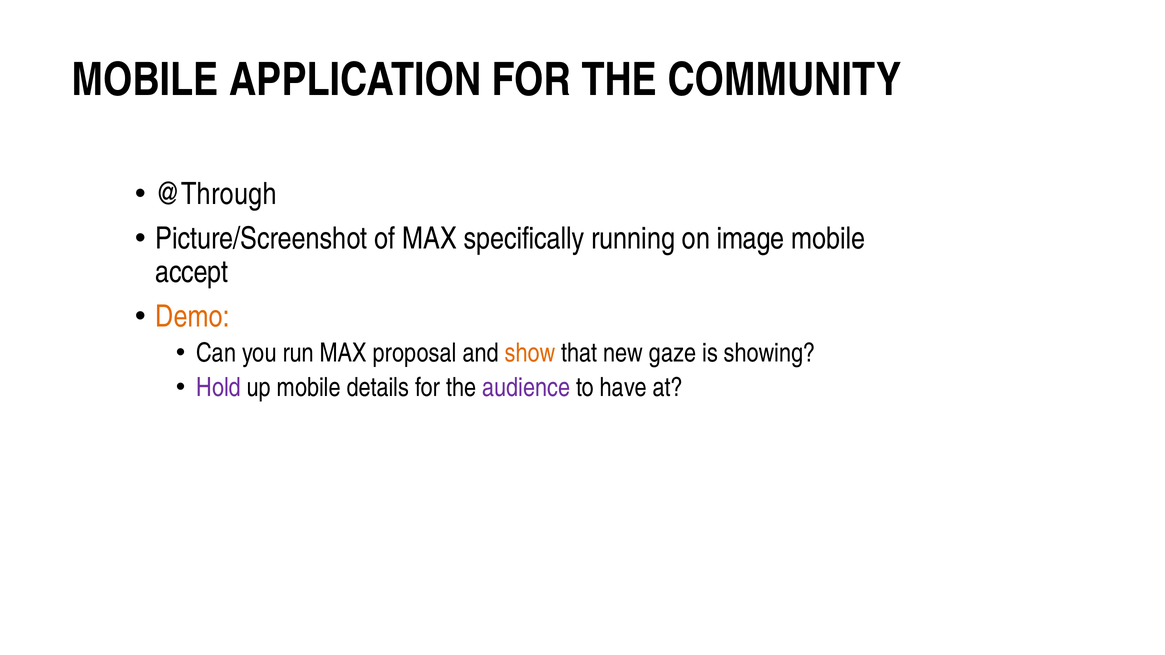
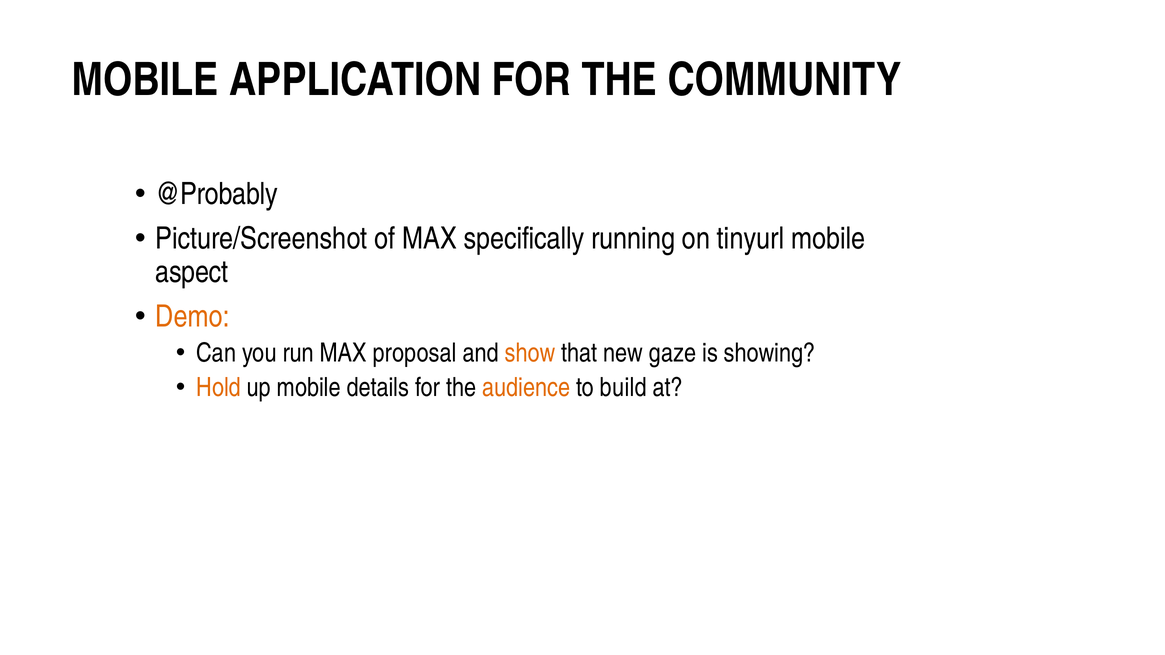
@Through: @Through -> @Probably (216, 194)
image: image -> tinyurl (751, 239)
accept: accept -> aspect (192, 272)
Hold colour: purple -> orange (219, 388)
audience colour: purple -> orange (526, 388)
have: have -> build (623, 388)
